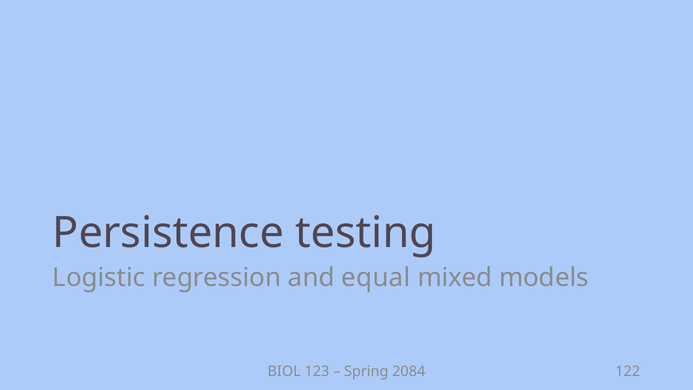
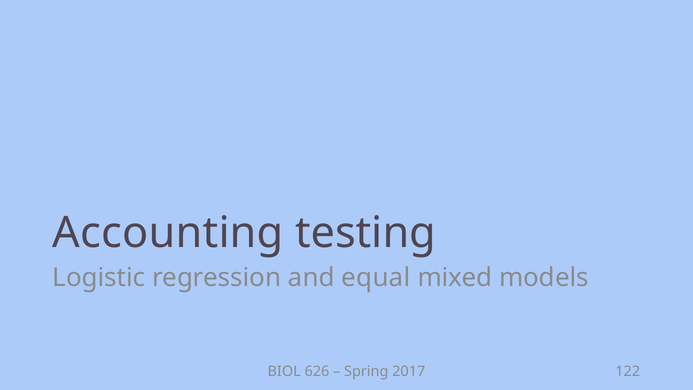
Persistence: Persistence -> Accounting (168, 233)
123: 123 -> 626 (317, 371)
2084: 2084 -> 2017 (409, 371)
